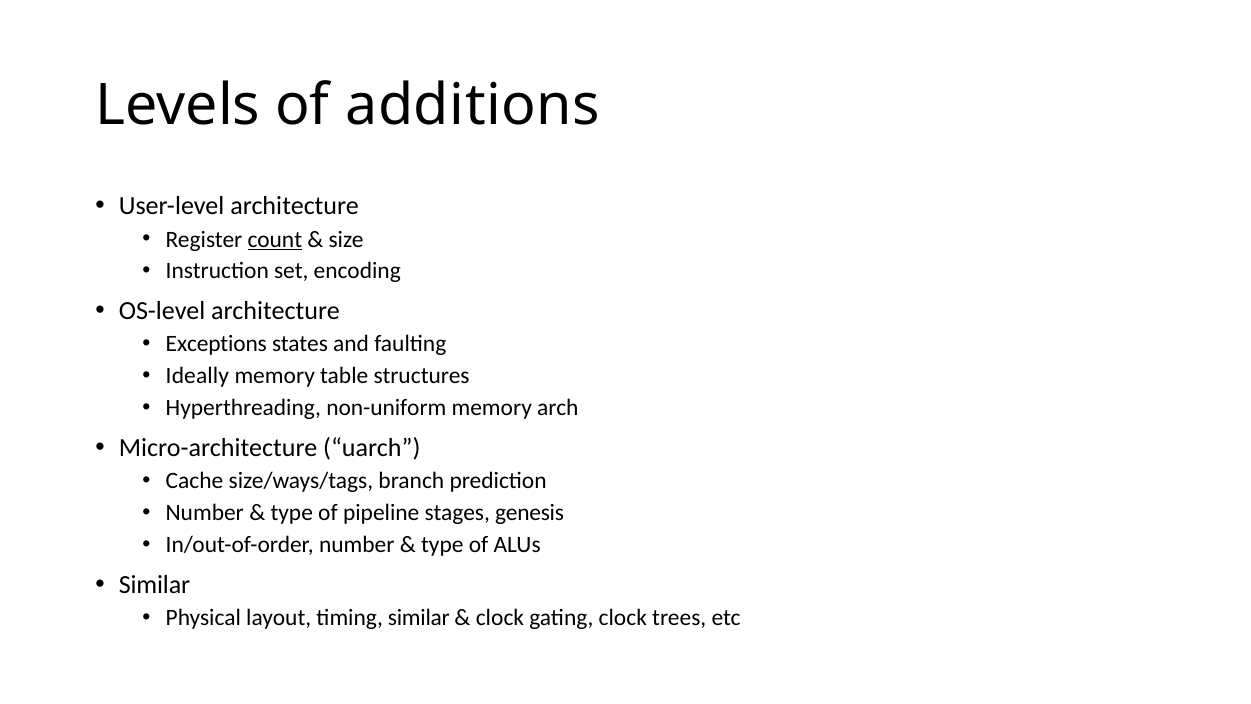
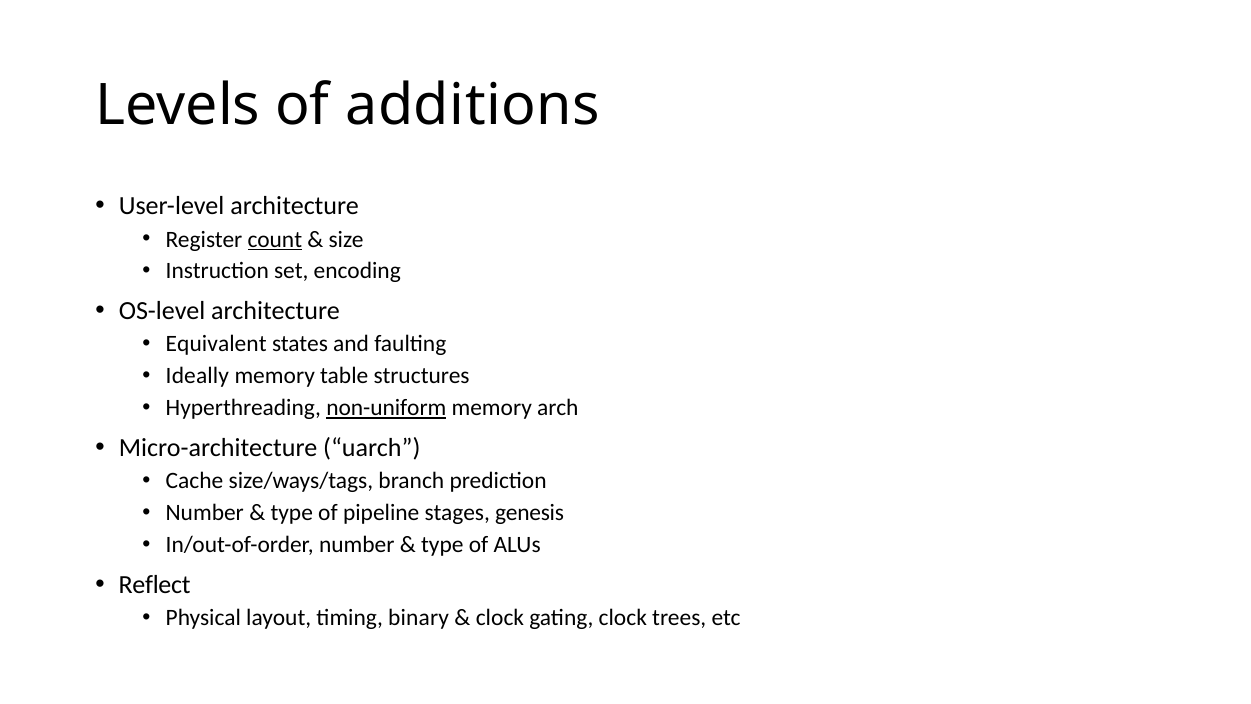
Exceptions: Exceptions -> Equivalent (216, 344)
non-uniform underline: none -> present (386, 408)
Similar: Similar -> Reflect (155, 584)
timing similar: similar -> binary (419, 617)
